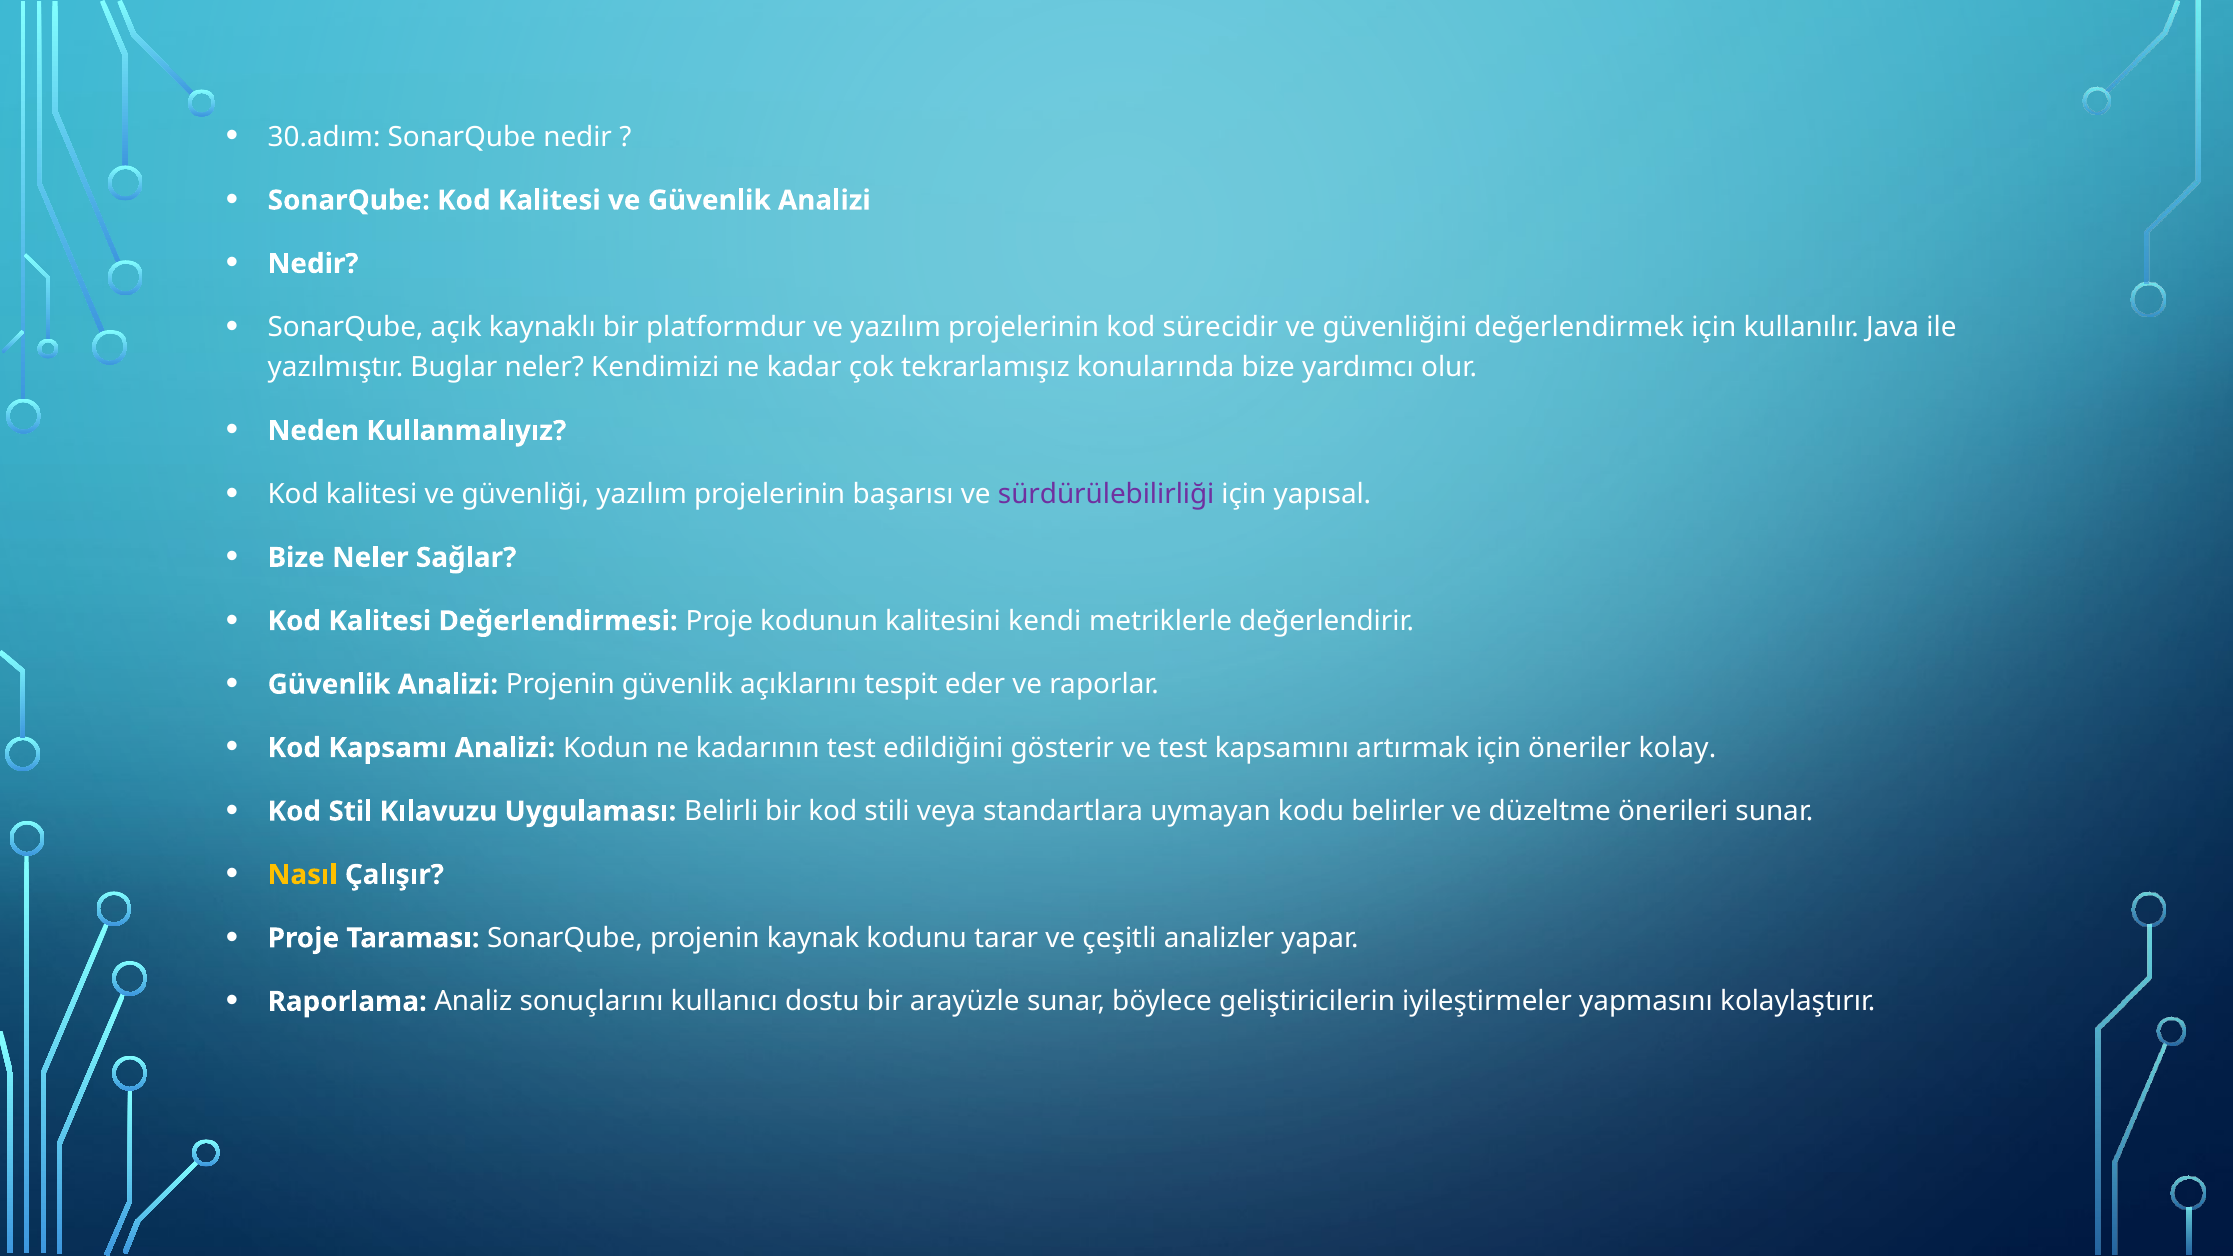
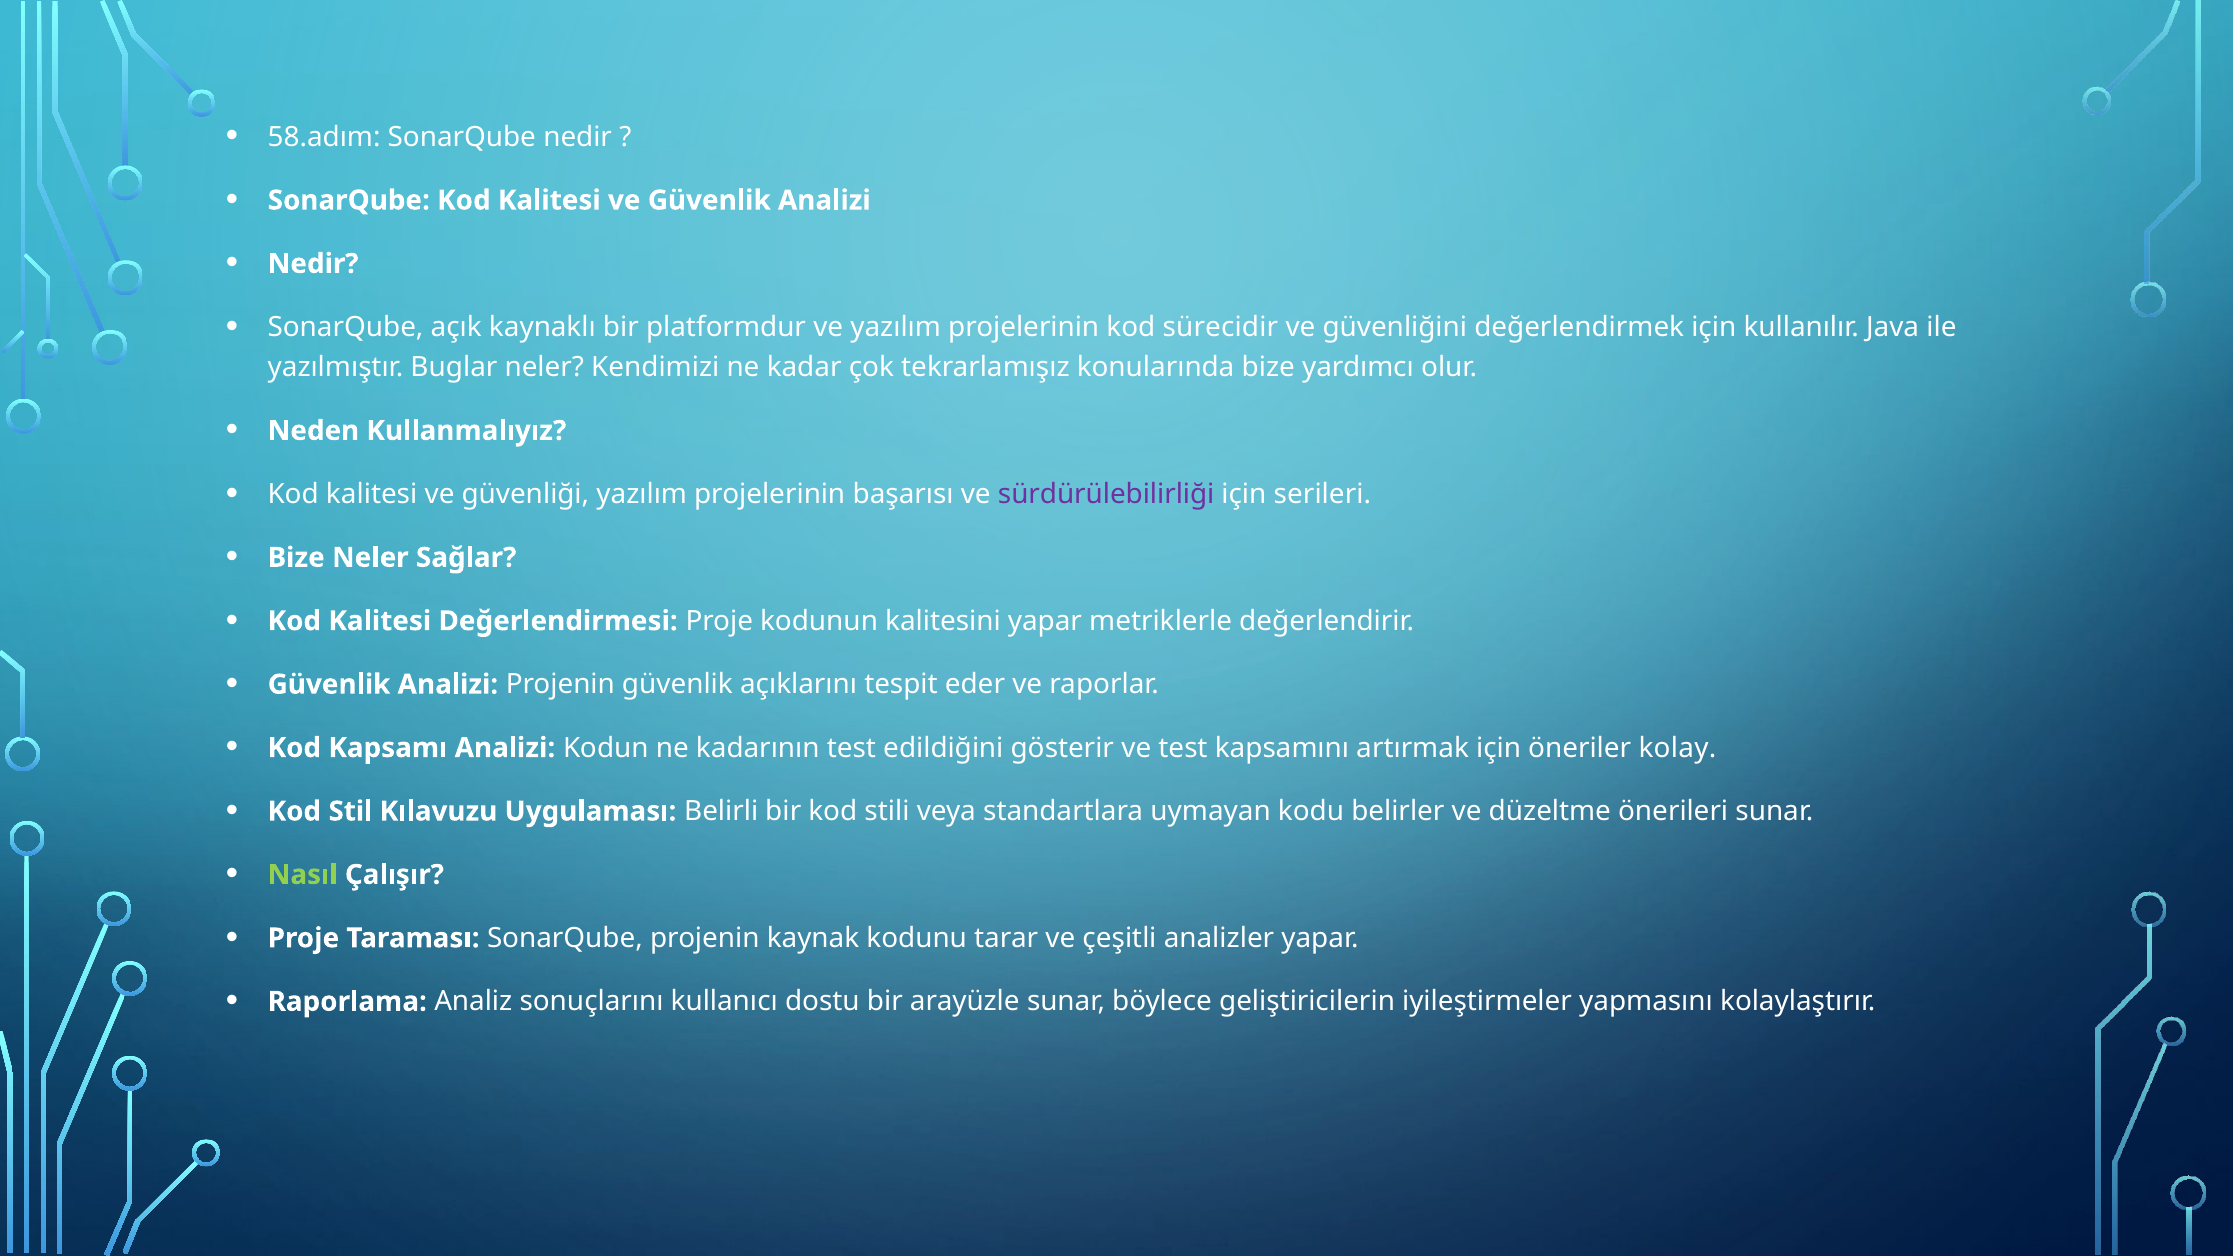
30.adım: 30.adım -> 58.adım (324, 137)
yapısal: yapısal -> serileri (1322, 494)
kalitesini kendi: kendi -> yapar (1045, 621)
Nasıl colour: yellow -> light green (303, 875)
